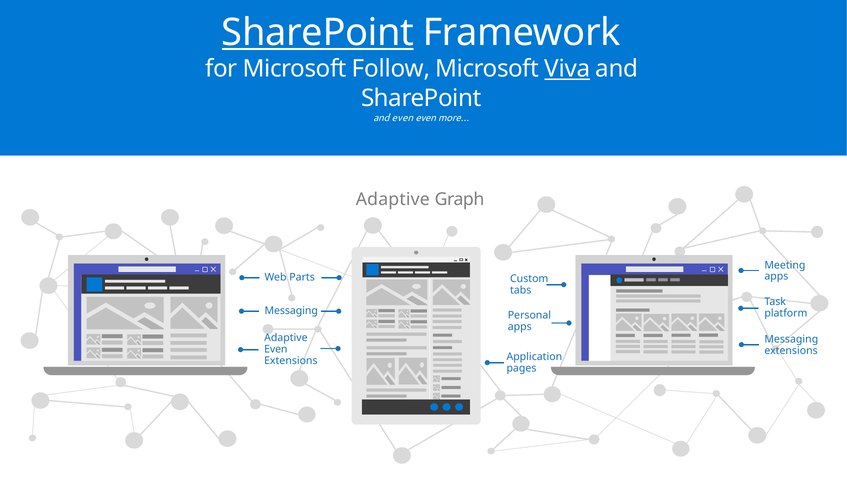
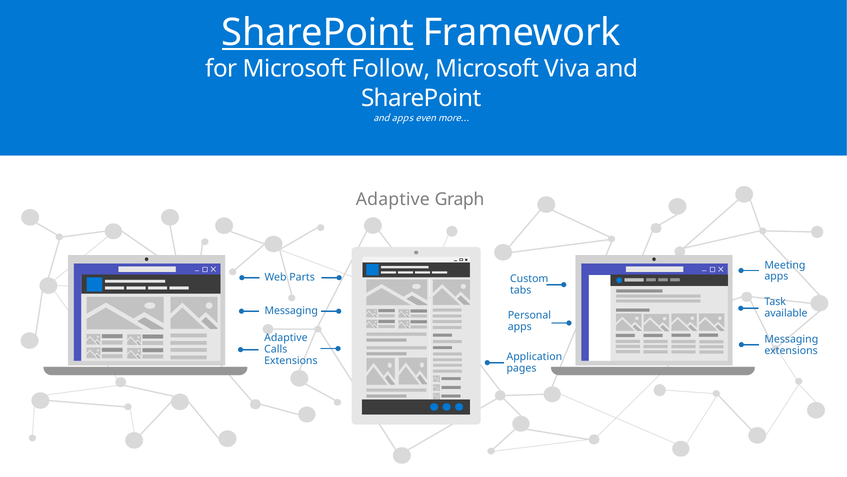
Viva underline: present -> none (567, 69)
and even: even -> apps (403, 118)
platform: platform -> available (786, 313)
Even: Even -> Calls (276, 349)
